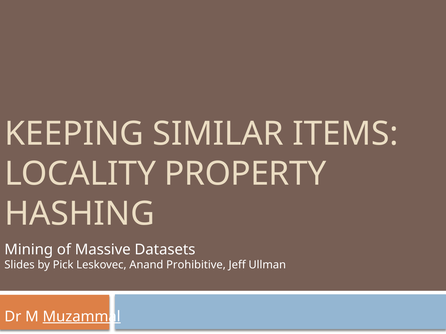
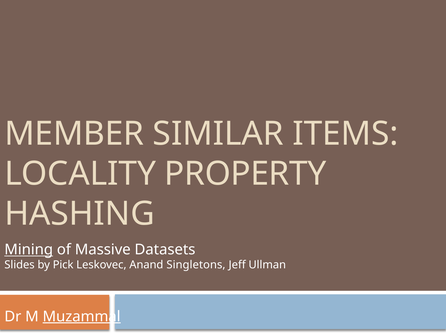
KEEPING: KEEPING -> MEMBER (74, 134)
Mining underline: none -> present (29, 250)
Prohibitive: Prohibitive -> Singletons (196, 265)
